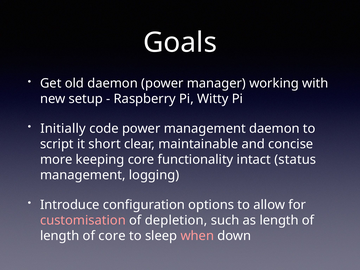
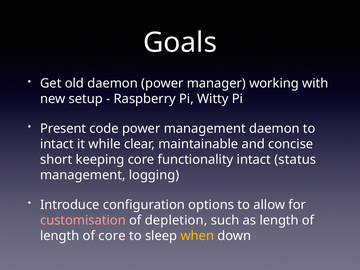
Initially: Initially -> Present (63, 129)
script: script -> intact (57, 144)
short: short -> while (105, 144)
more: more -> short (56, 160)
when colour: pink -> yellow (197, 236)
